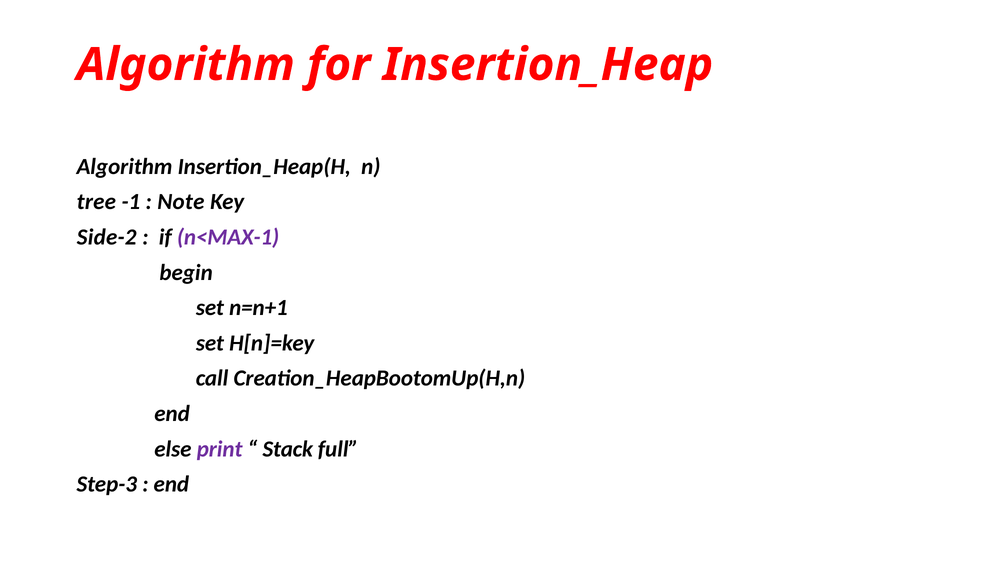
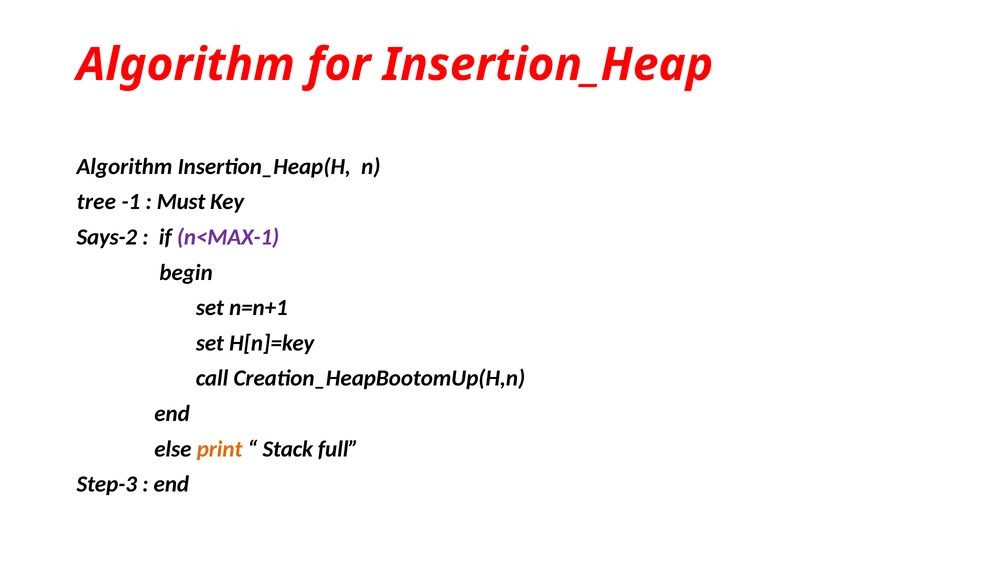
Note: Note -> Must (181, 202)
Side-2: Side-2 -> Says-2 (107, 237)
print colour: purple -> orange (220, 449)
